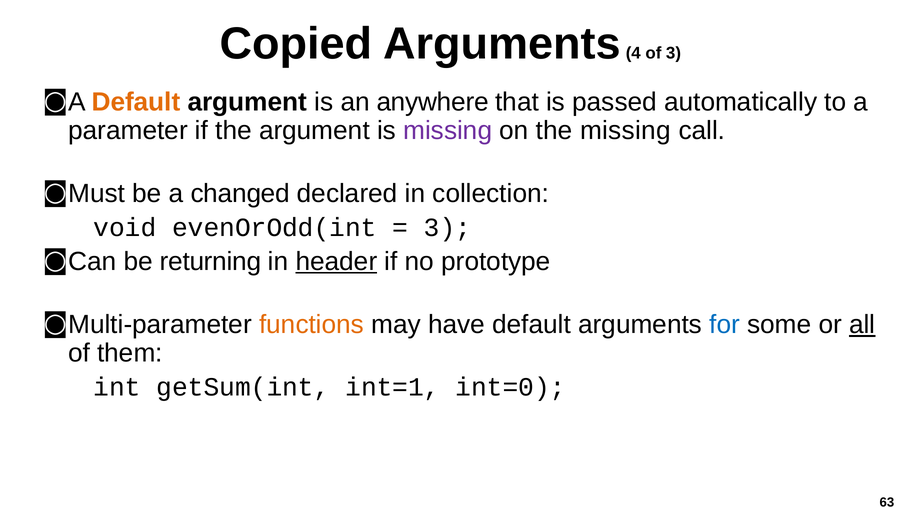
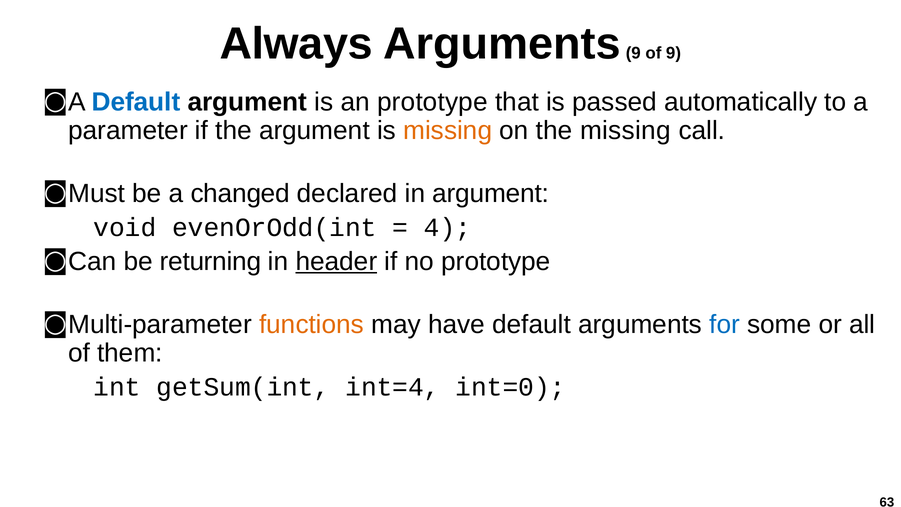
Copied: Copied -> Always (296, 44)
Arguments 4: 4 -> 9 (633, 53)
of 3: 3 -> 9 (674, 53)
Default colour: orange -> blue (136, 102)
an anywhere: anywhere -> prototype (432, 102)
missing colour: purple -> orange (448, 130)
in collection: collection -> argument (491, 193)
3: 3 -> 4 (448, 227)
all underline: present -> none (862, 325)
int=1: int=1 -> int=4 (393, 387)
